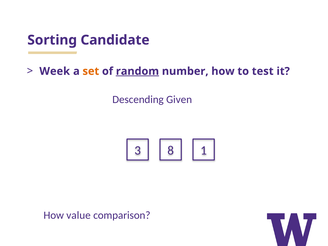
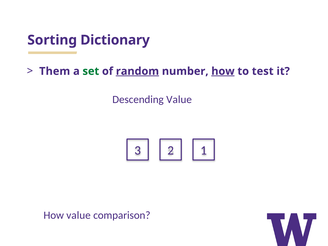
Candidate: Candidate -> Dictionary (115, 40)
Week: Week -> Them (55, 71)
set colour: orange -> green (91, 71)
how underline: none -> present (223, 71)
Descending Given: Given -> Value (179, 100)
8: 8 -> 2 (171, 150)
